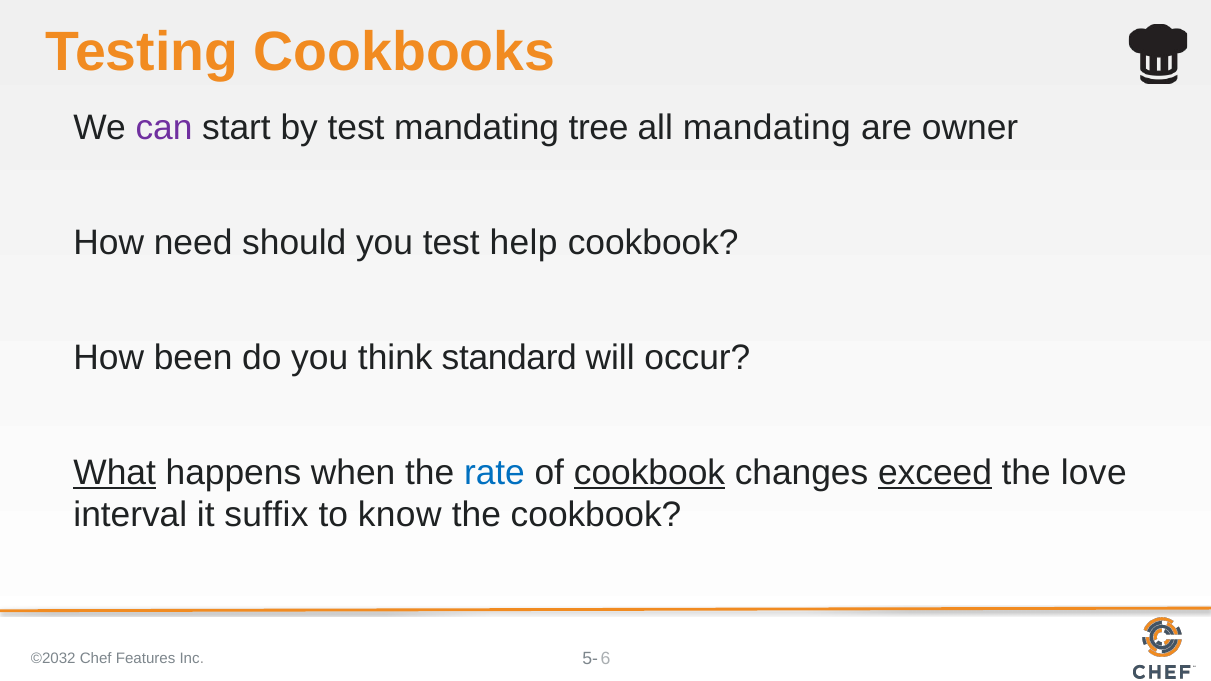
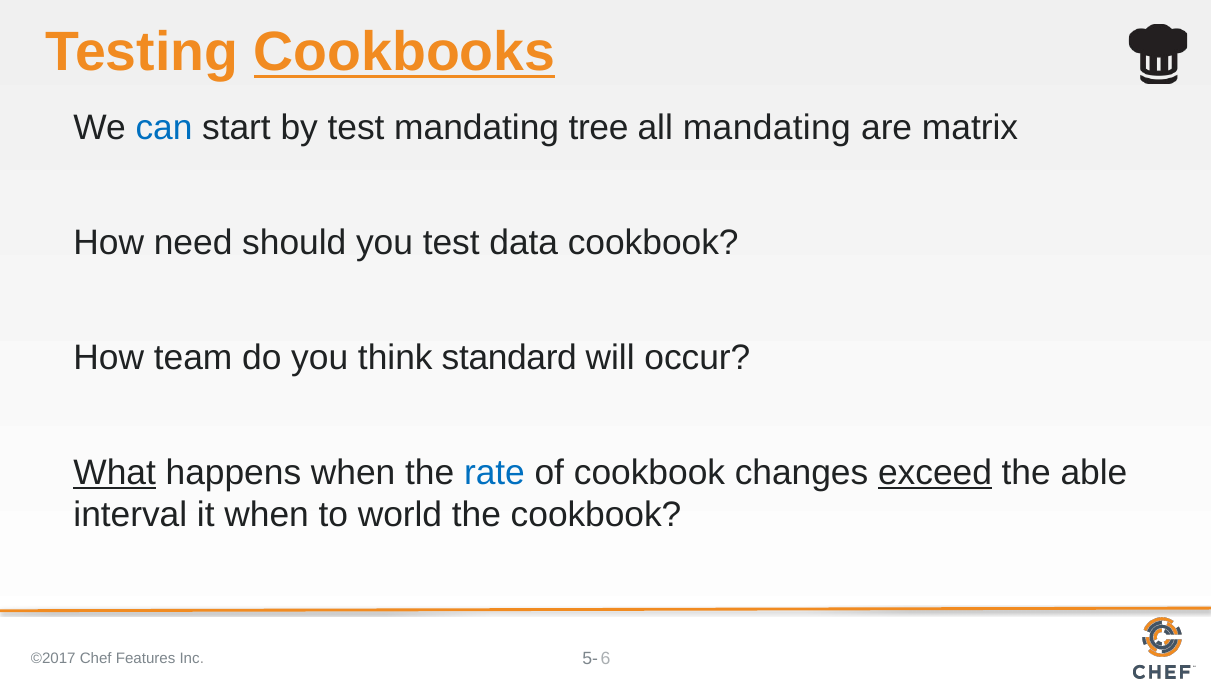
Cookbooks underline: none -> present (405, 52)
can colour: purple -> blue (164, 128)
owner: owner -> matrix (970, 128)
help: help -> data (524, 243)
been: been -> team (193, 358)
cookbook underline: present -> none (649, 473)
love: love -> able (1094, 473)
it suffix: suffix -> when (267, 515)
know: know -> world (400, 515)
©2032: ©2032 -> ©2017 (53, 659)
